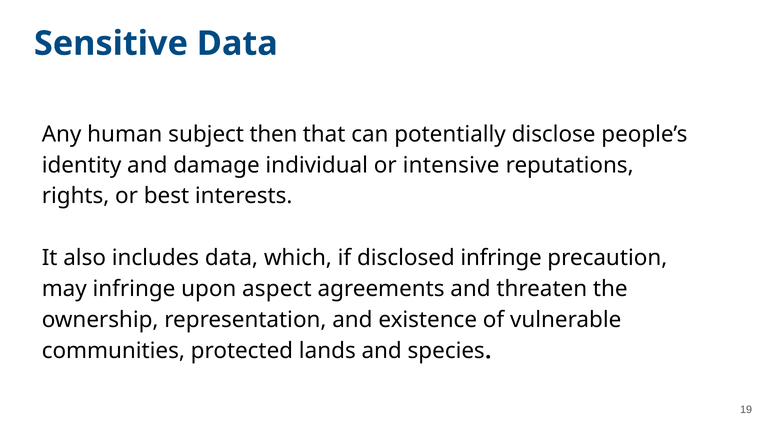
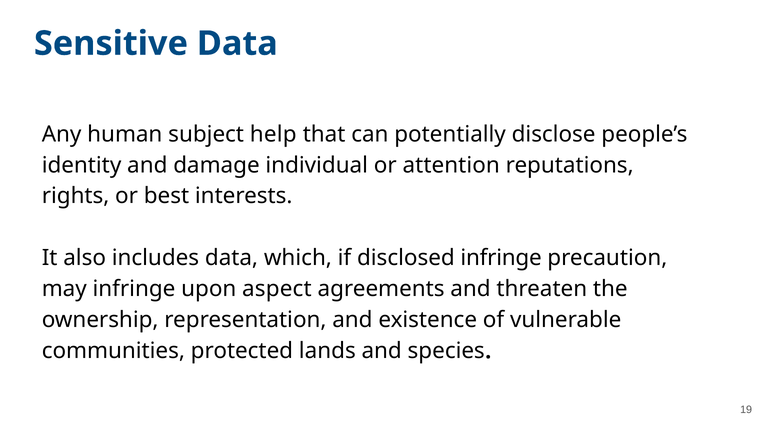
then: then -> help (273, 134)
intensive: intensive -> attention (451, 165)
